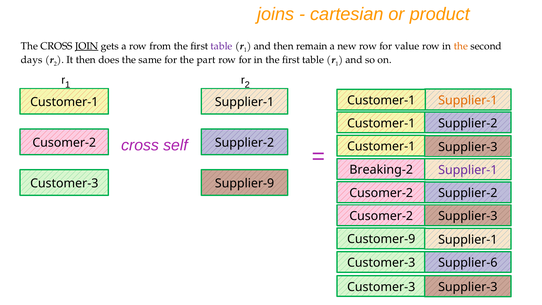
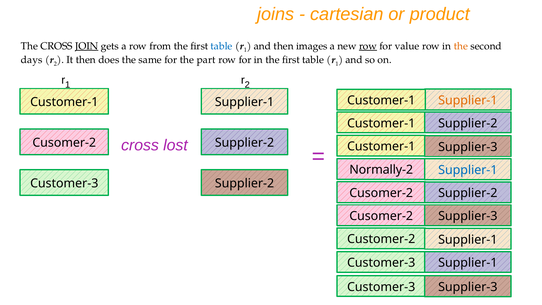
table colour: purple -> blue (222, 46)
remain: remain -> images (312, 46)
row underline: none -> present (368, 46)
self: self -> lost (175, 145)
Breaking-2: Breaking-2 -> Normally-2 (381, 170)
Supplier-1 colour: purple -> blue (468, 170)
Customer-3 Supplier-9: Supplier-9 -> Supplier-2 (245, 183)
Customer-9: Customer-9 -> Customer-2 (381, 239)
Supplier-6: Supplier-6 -> Supplier-1 (468, 263)
